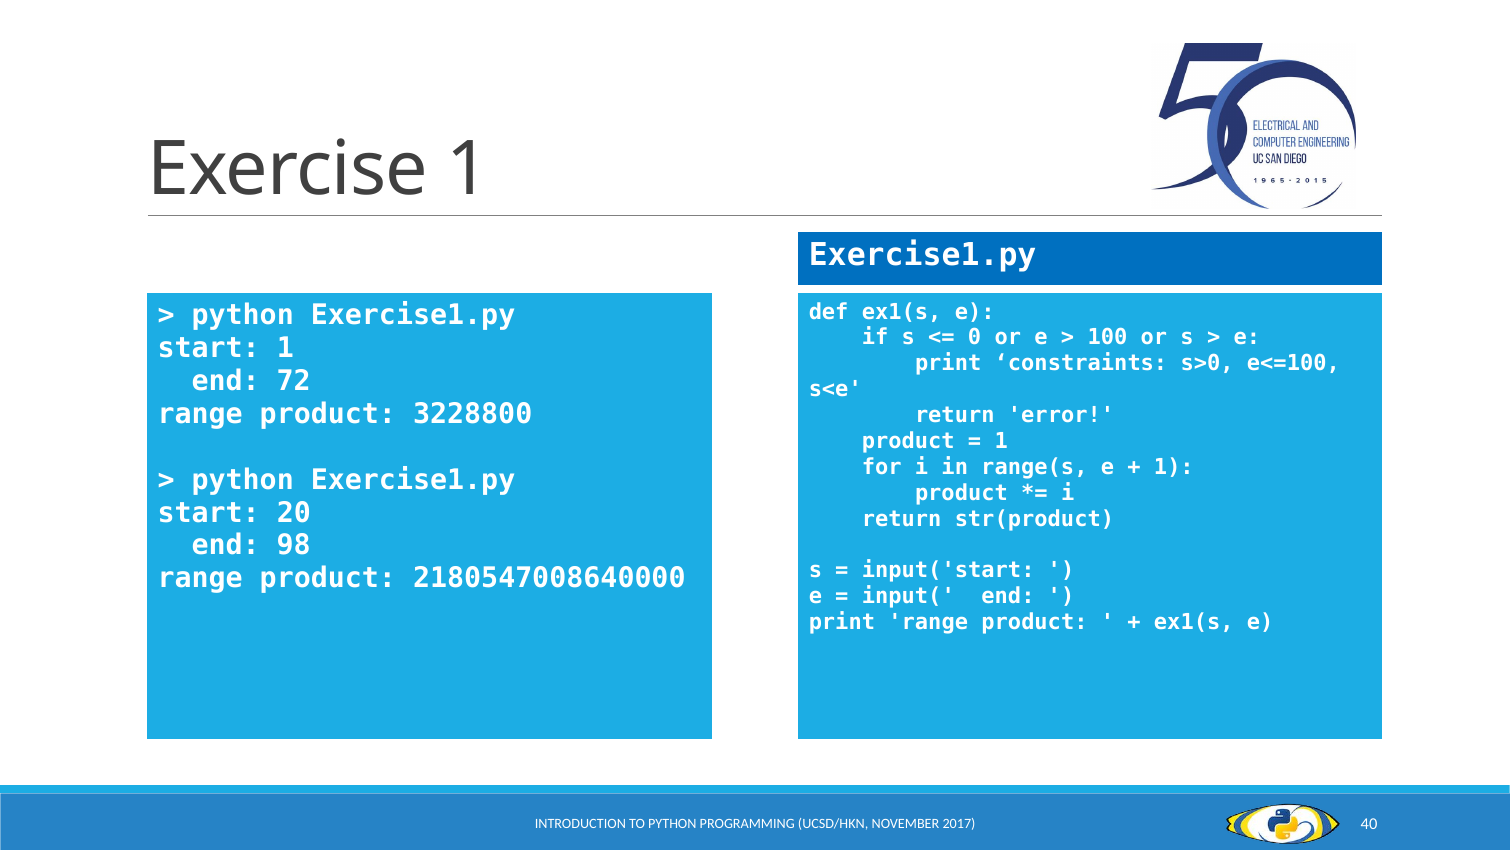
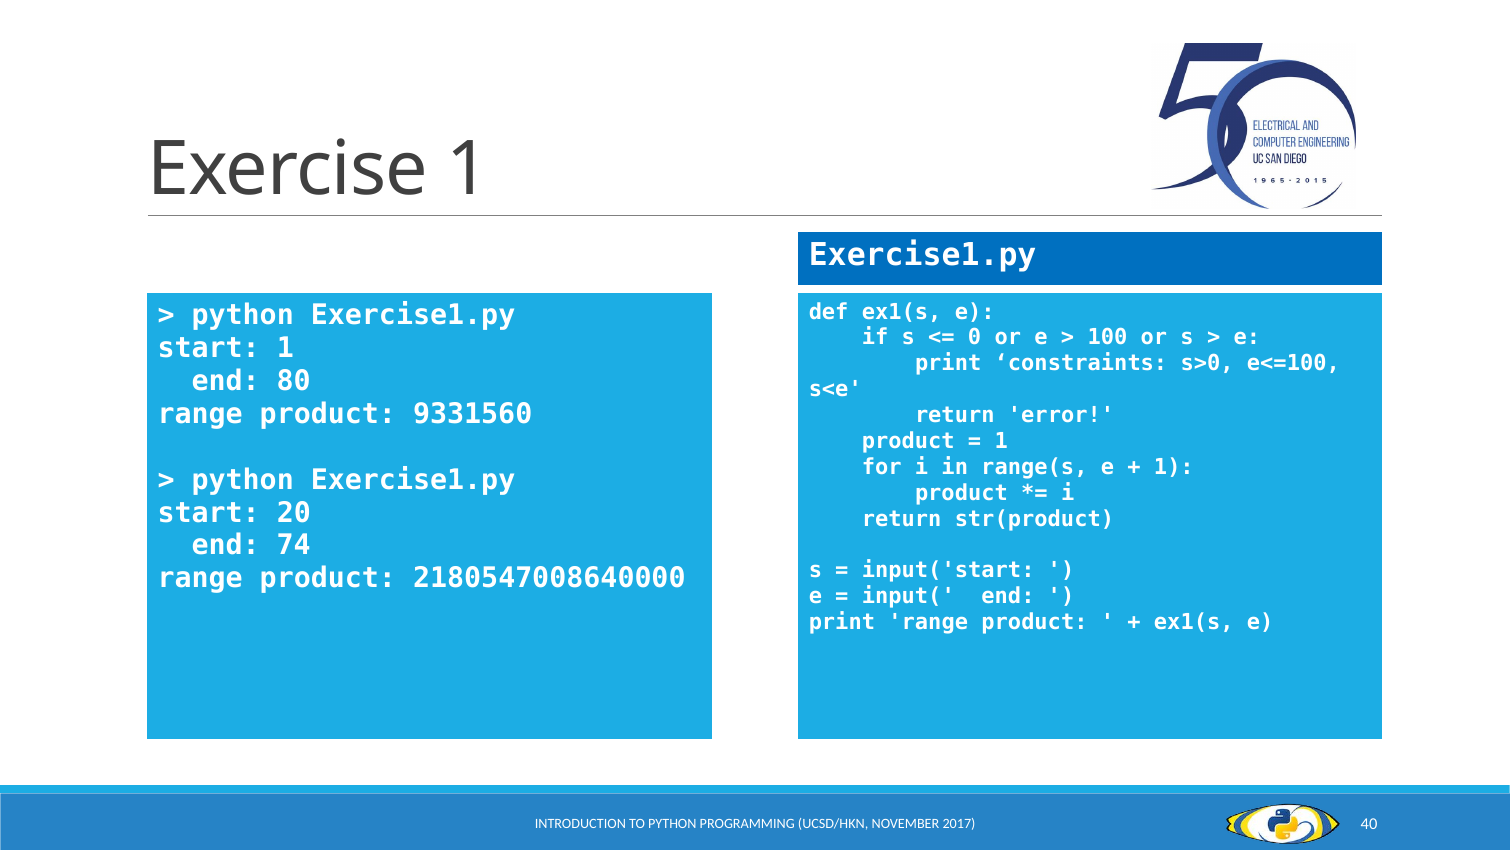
72: 72 -> 80 (294, 381)
3228800: 3228800 -> 9331560 (473, 414)
98: 98 -> 74 (294, 545)
